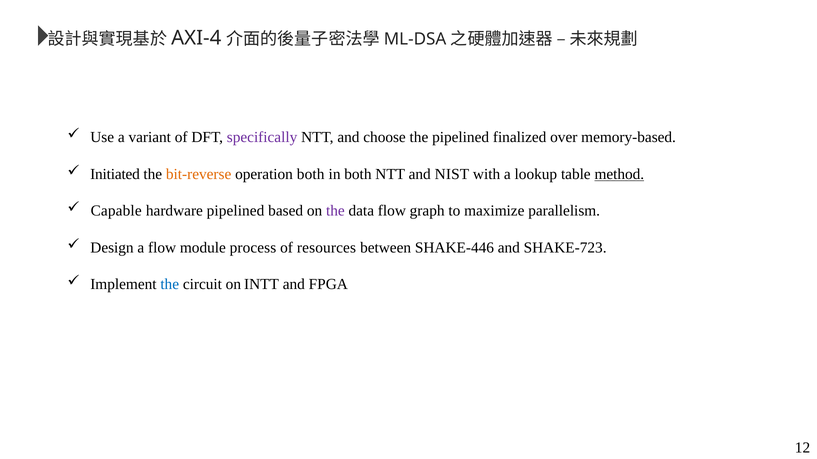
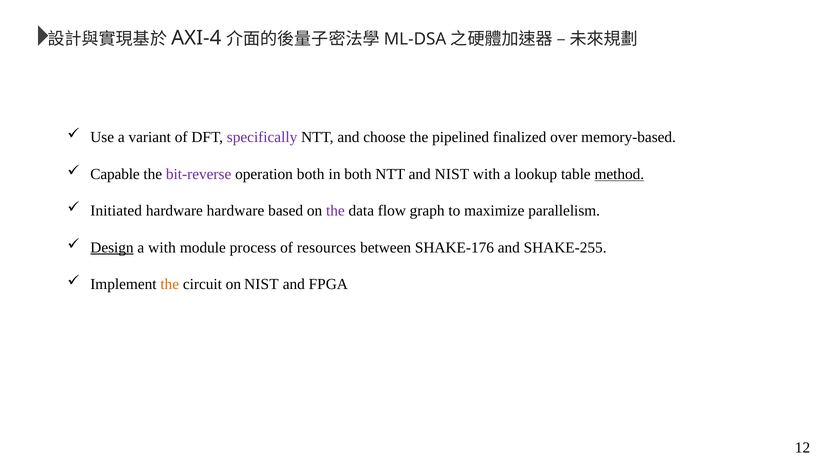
Initiated: Initiated -> Capable (115, 174)
bit-reverse colour: orange -> purple (199, 174)
Capable: Capable -> Initiated (116, 211)
hardware pipelined: pipelined -> hardware (236, 211)
Design underline: none -> present (112, 248)
a flow: flow -> with (162, 248)
SHAKE-446: SHAKE-446 -> SHAKE-176 (454, 248)
SHAKE-723: SHAKE-723 -> SHAKE-255 (565, 248)
the colour: blue -> orange (170, 285)
on INTT: INTT -> NIST (261, 285)
